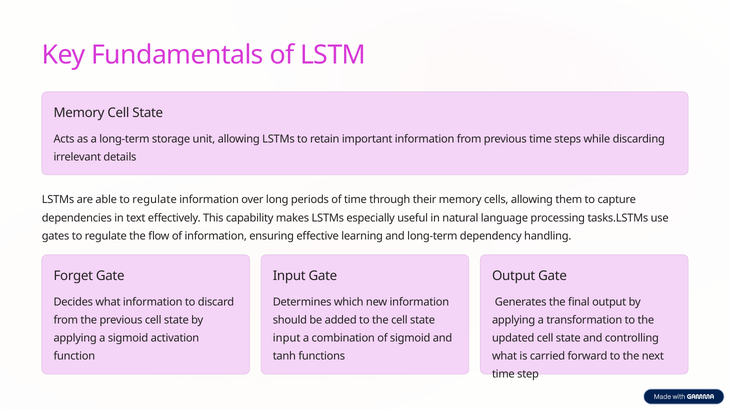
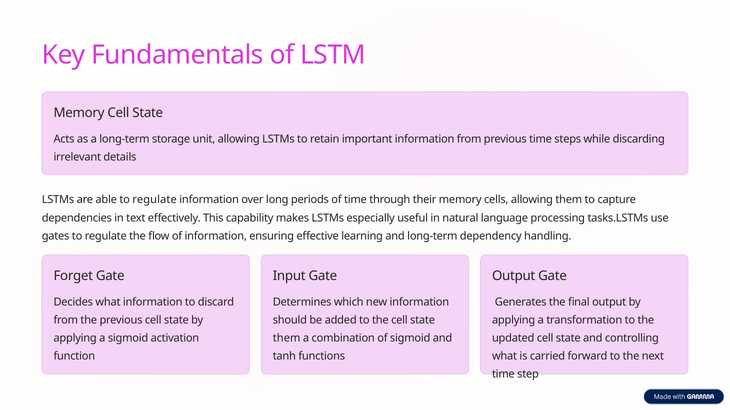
input: input -> them (287, 339)
